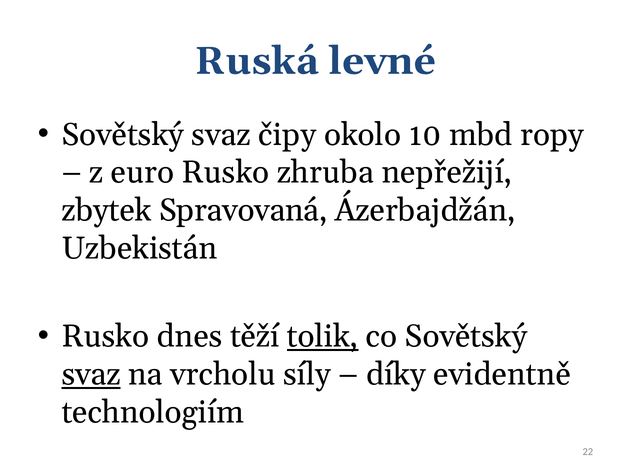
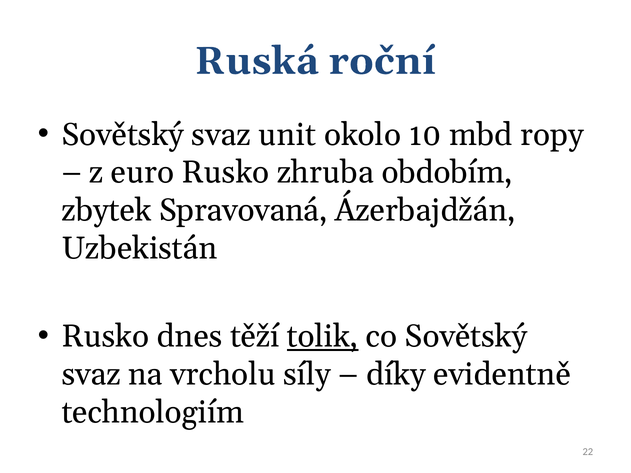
levné: levné -> roční (382, 61)
čipy: čipy -> unit (287, 135)
nepřežijí: nepřežijí -> obdobím (447, 173)
svaz underline: present -> none (91, 374)
